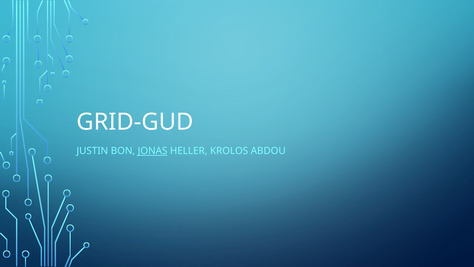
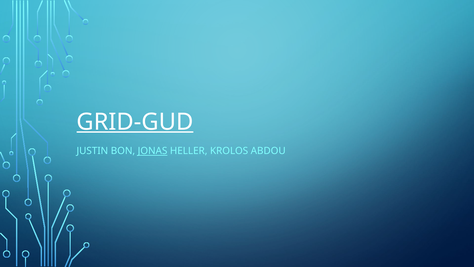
GRID-GUD underline: none -> present (135, 122)
